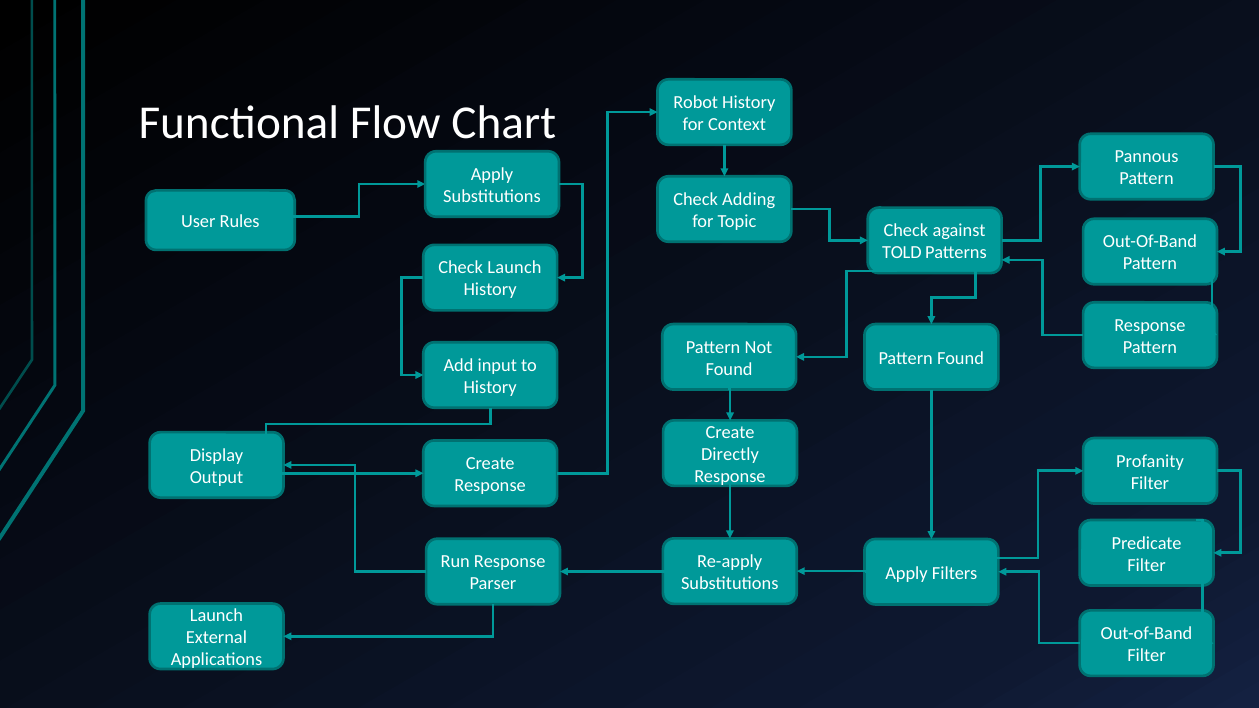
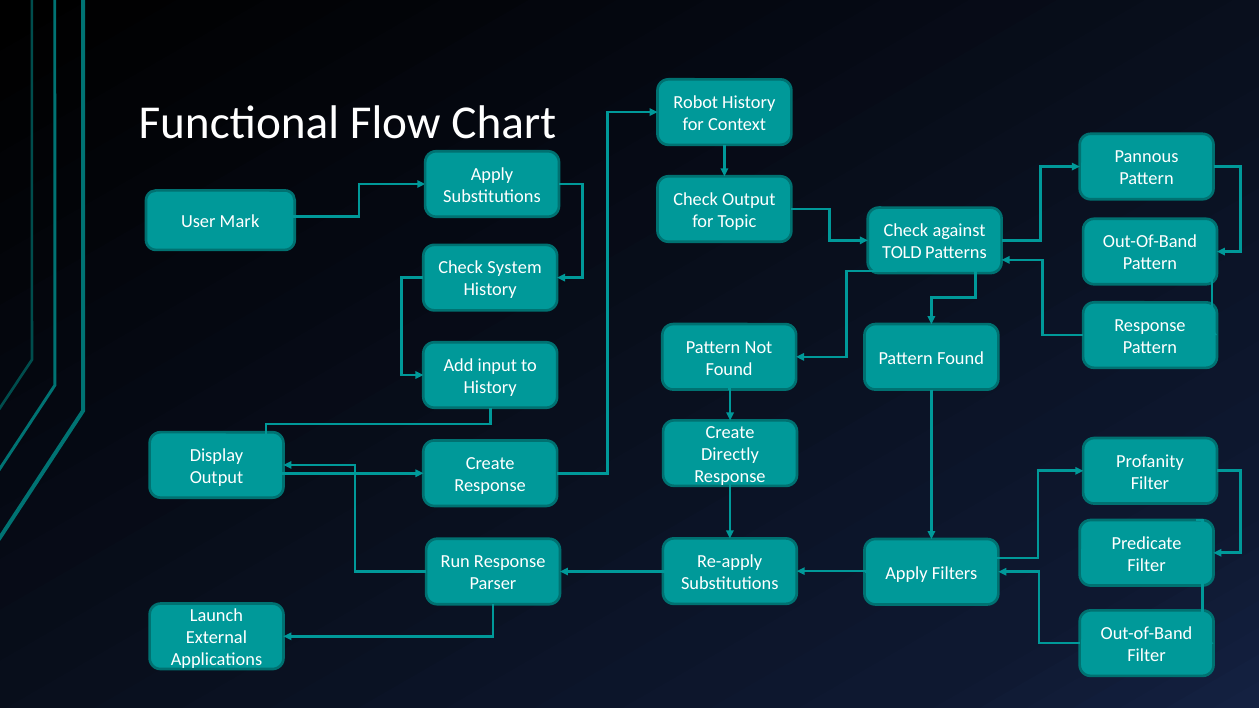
Check Adding: Adding -> Output (749, 199)
Rules: Rules -> Mark (240, 222)
Check Launch: Launch -> System (515, 268)
